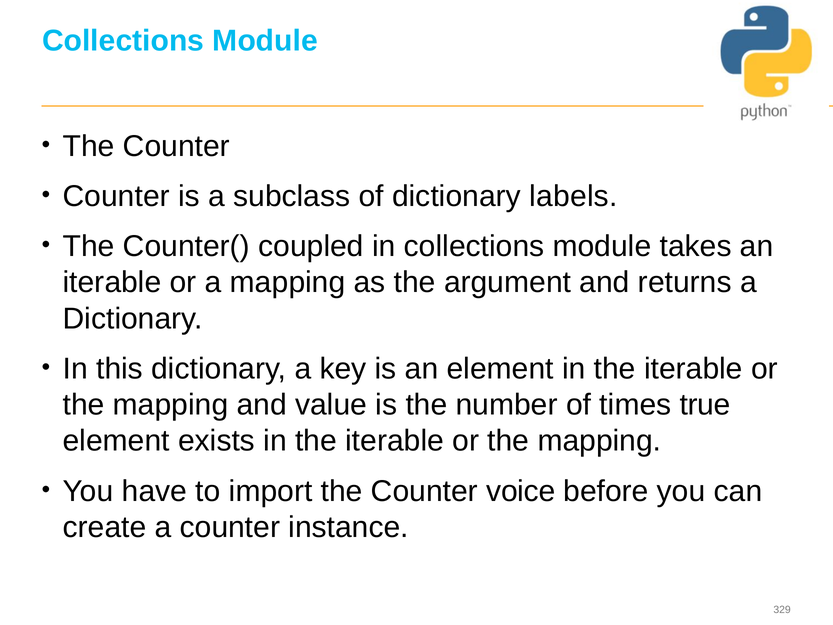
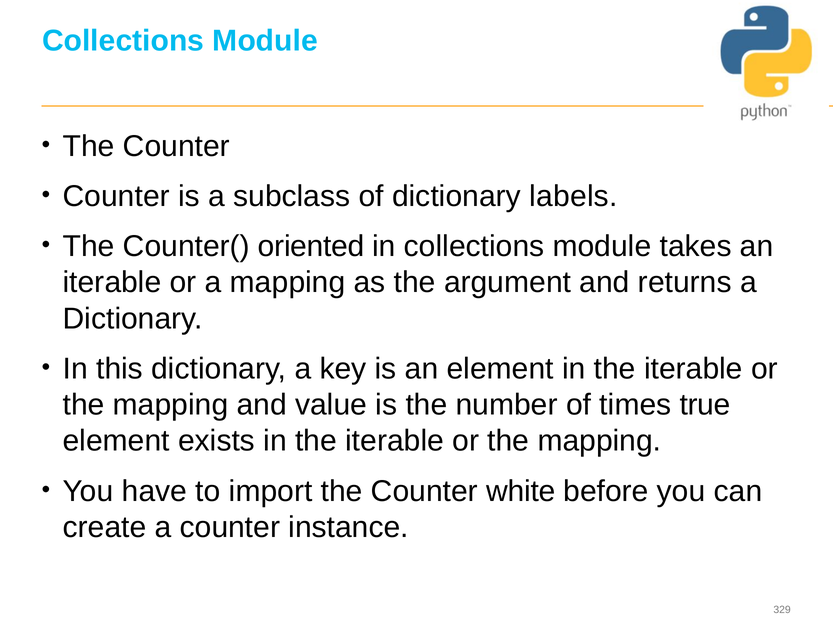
coupled: coupled -> oriented (311, 246)
voice: voice -> white (521, 491)
